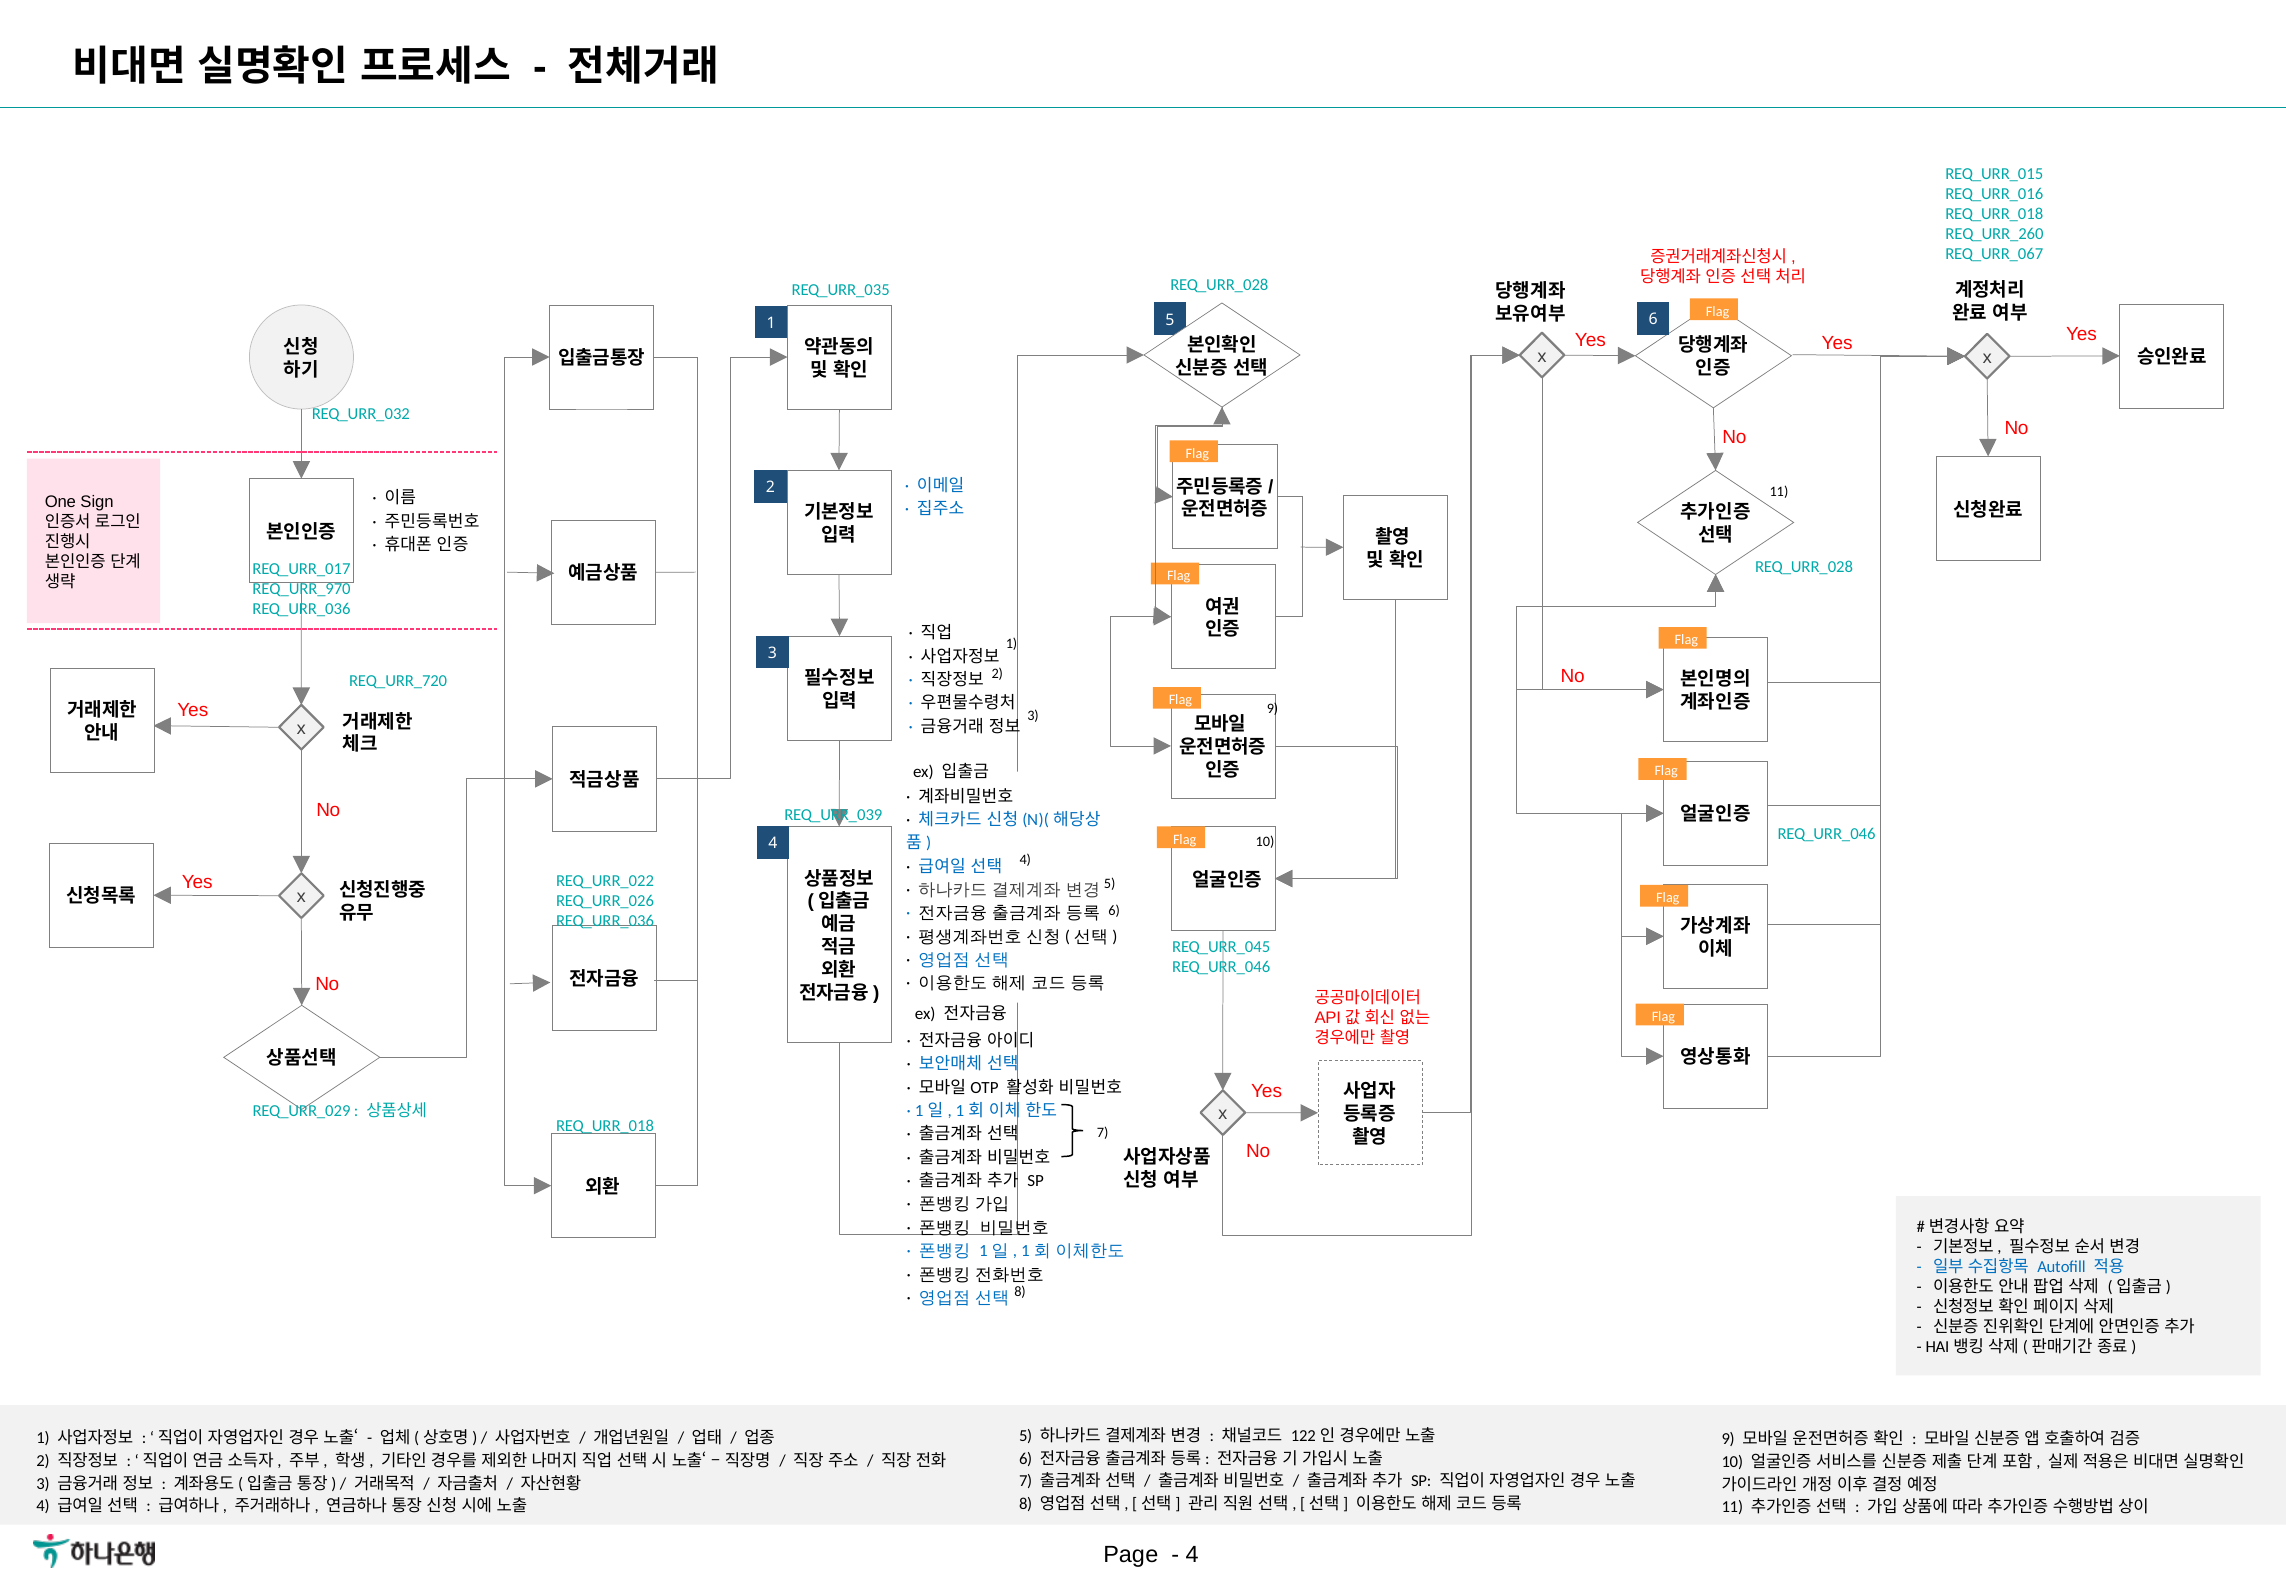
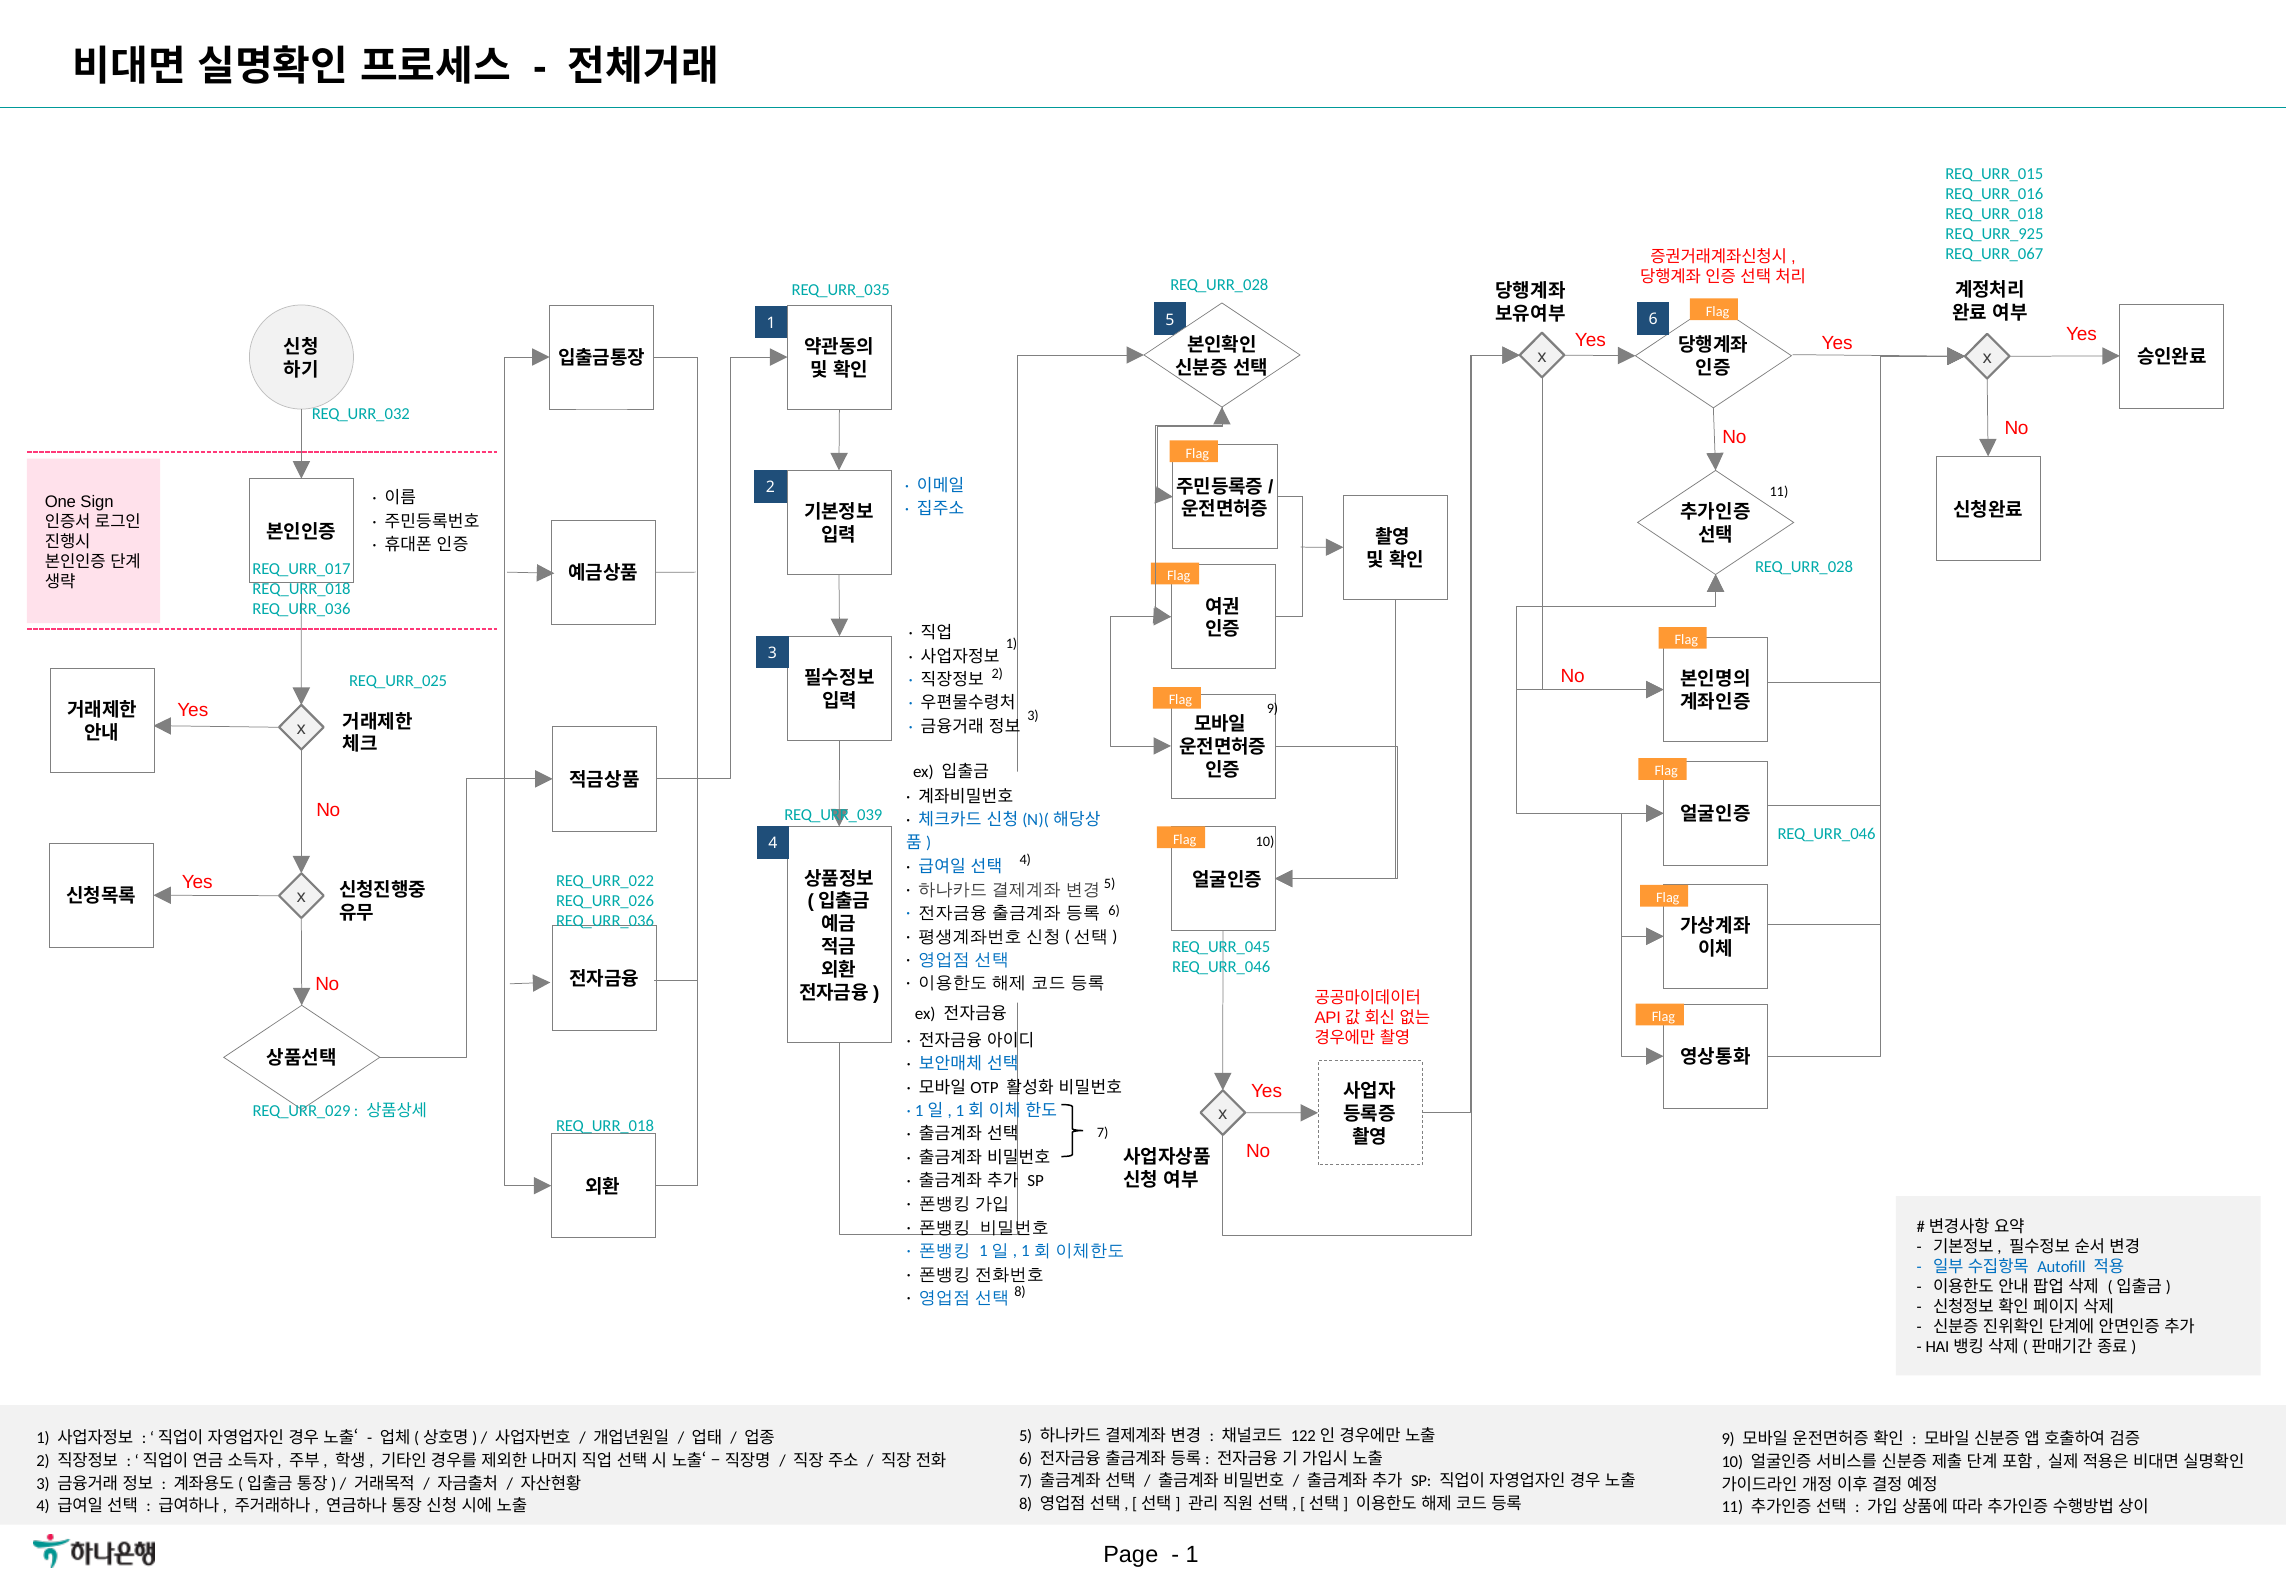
REQ_URR_260: REQ_URR_260 -> REQ_URR_925 (1994, 234)
REQ_URR_970: REQ_URR_970 -> REQ_URR_018 (302, 589)
REQ_URR_720: REQ_URR_720 -> REQ_URR_025 (398, 681)
4: 4 -> 1 (1192, 1554)
